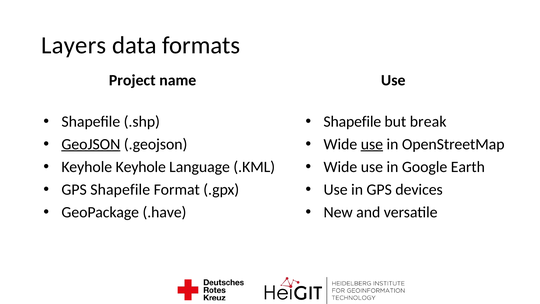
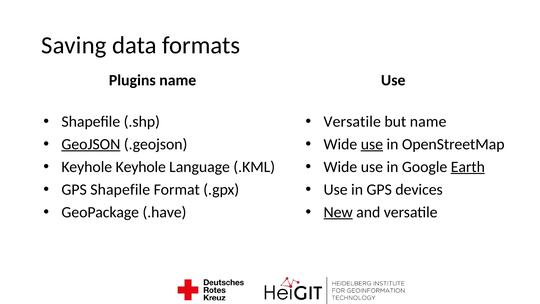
Layers: Layers -> Saving (74, 45)
Project: Project -> Plugins (132, 80)
Shapefile: Shapefile -> Versatile (352, 121)
but break: break -> name (428, 121)
Earth underline: none -> present (468, 167)
New underline: none -> present (338, 212)
